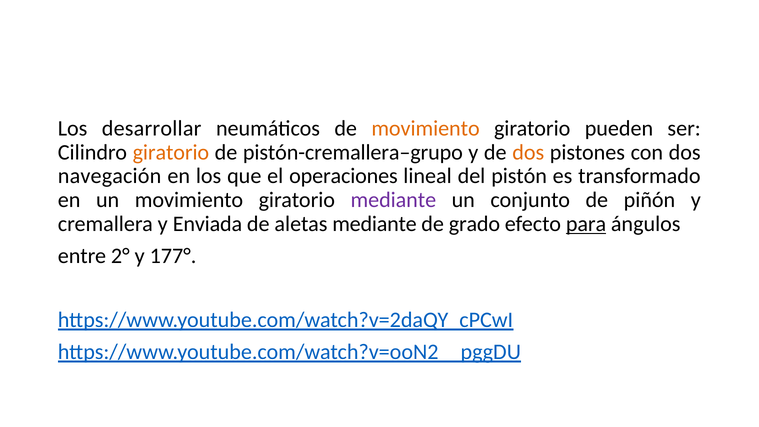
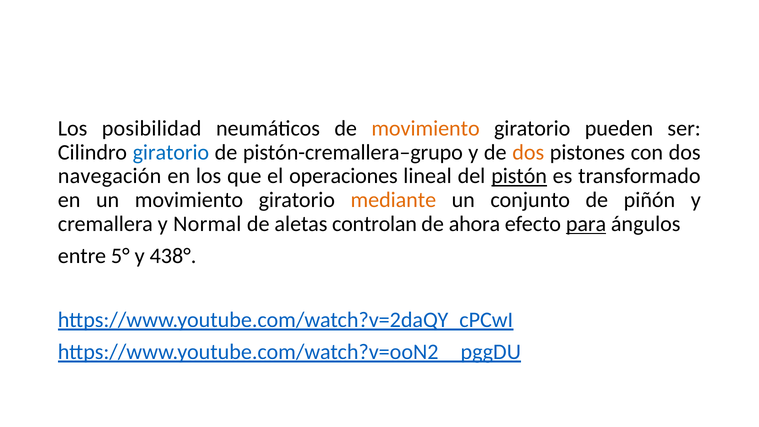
desarrollar: desarrollar -> posibilidad (152, 128)
giratorio colour: orange -> blue (171, 152)
pistón underline: none -> present (519, 176)
mediante colour: purple -> orange (393, 200)
Enviada: Enviada -> Normal (207, 224)
aletas mediante: mediante -> controlan (375, 224)
grado: grado -> ahora (474, 224)
2°: 2° -> 5° (120, 256)
177°: 177° -> 438° (173, 256)
